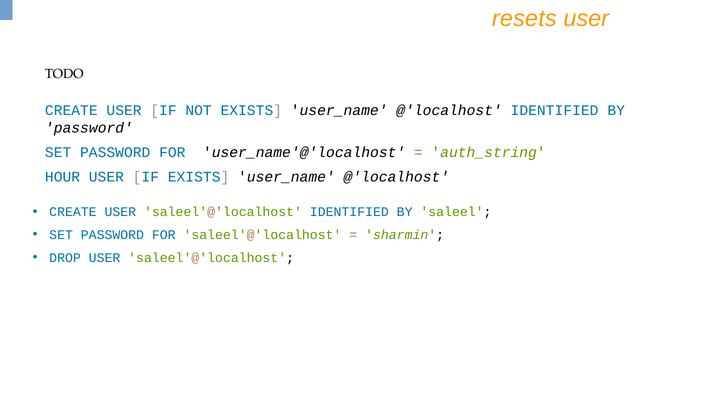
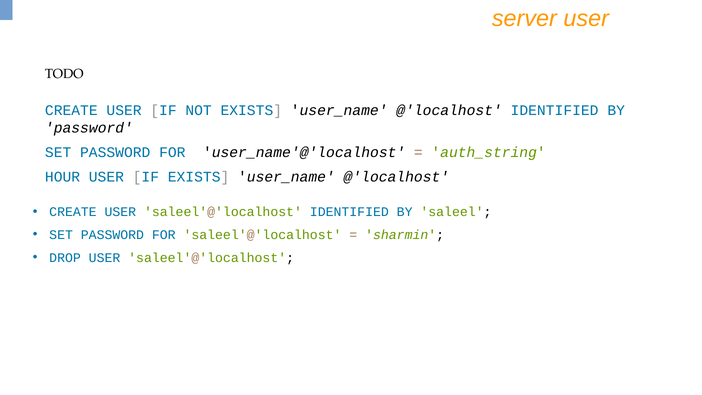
resets: resets -> server (524, 18)
